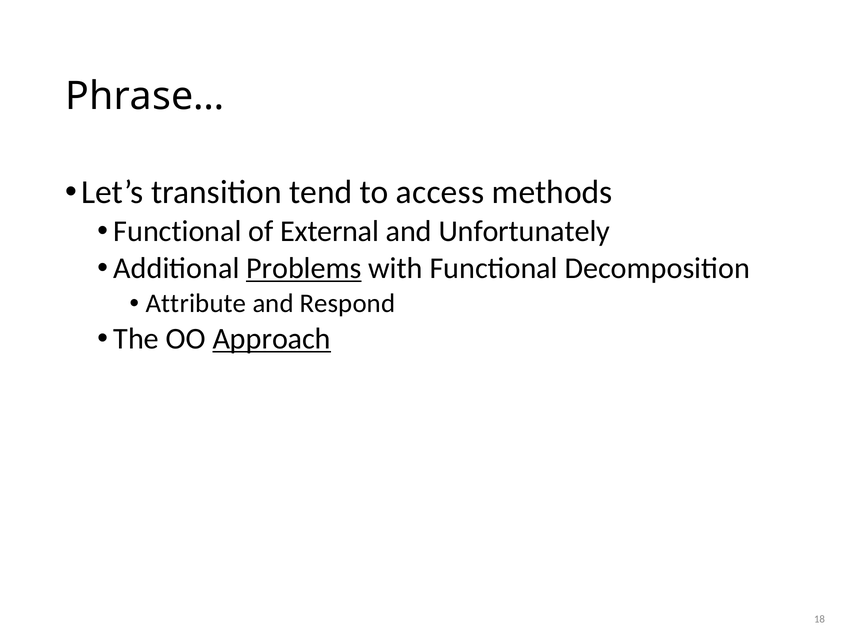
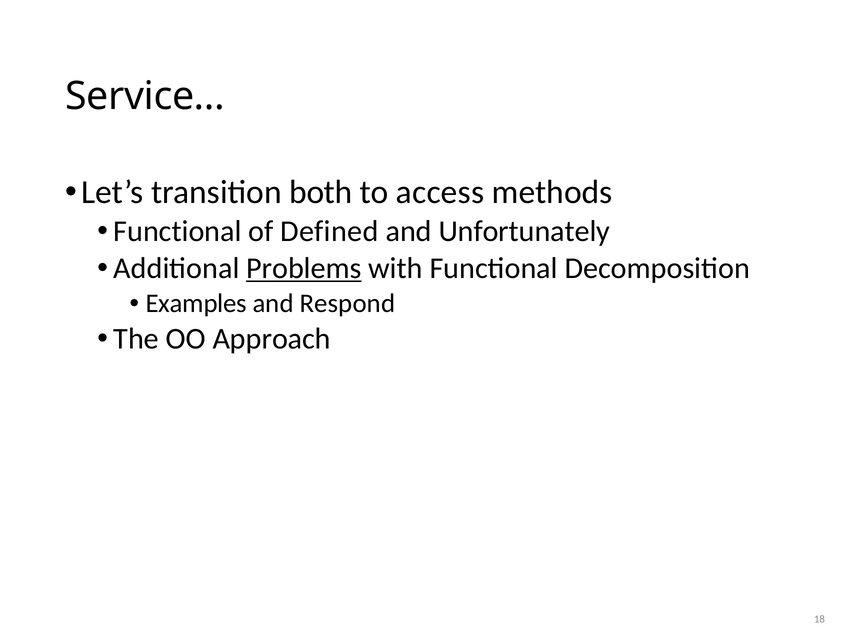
Phrase…: Phrase… -> Service… (145, 96)
tend: tend -> both (321, 192)
External: External -> Defined (329, 231)
Attribute: Attribute -> Examples (196, 304)
Approach underline: present -> none (272, 339)
